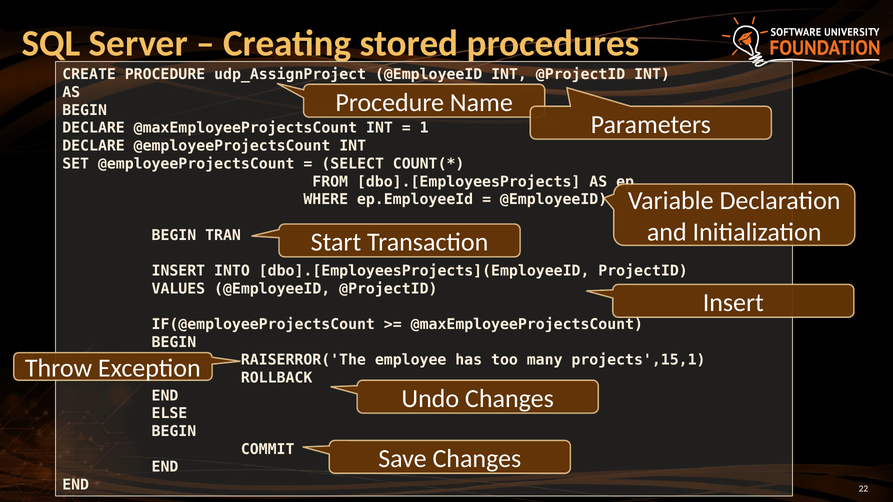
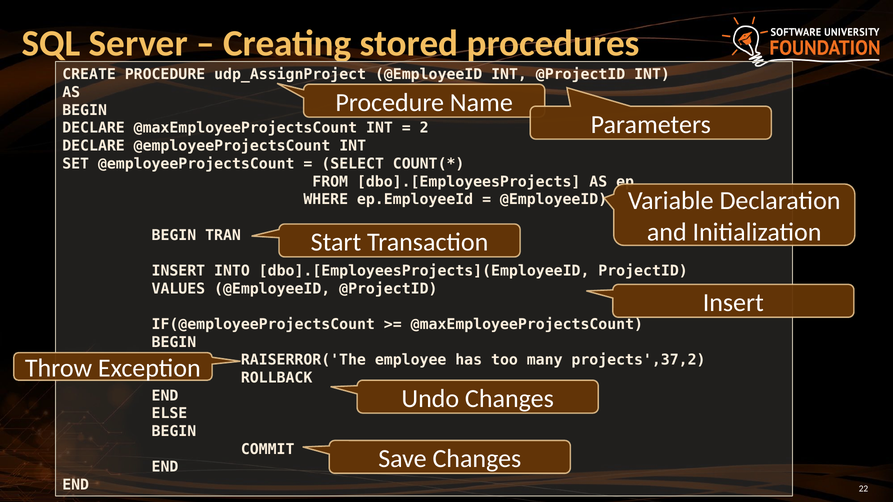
1: 1 -> 2 (424, 128)
projects',15,1: projects',15,1 -> projects',37,2 (639, 360)
